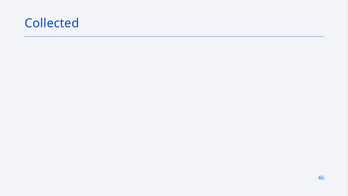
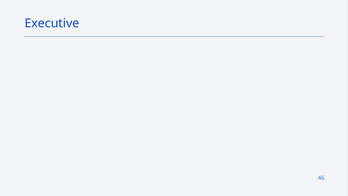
Collected: Collected -> Executive (52, 23)
